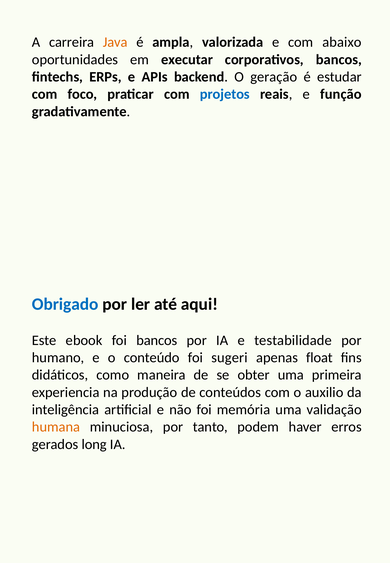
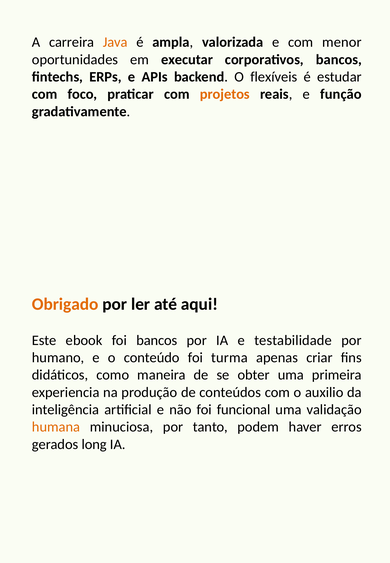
abaixo: abaixo -> menor (342, 42)
geração: geração -> flexíveis (274, 77)
projetos colour: blue -> orange (225, 94)
Obrigado colour: blue -> orange (65, 304)
sugeri: sugeri -> turma (229, 358)
float: float -> criar (319, 358)
memória: memória -> funcional (244, 410)
